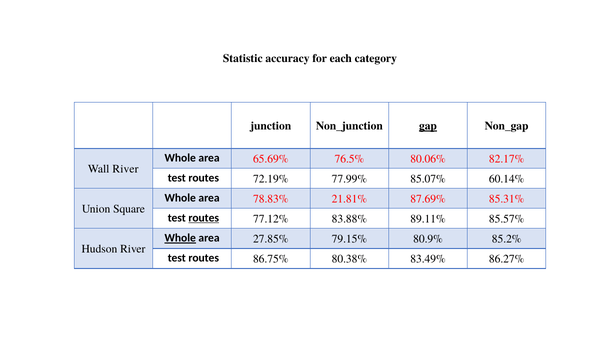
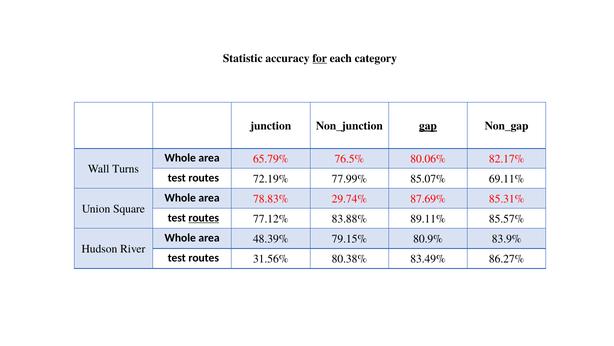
for underline: none -> present (320, 58)
65.69%: 65.69% -> 65.79% (271, 159)
Wall River: River -> Turns (126, 169)
60.14%: 60.14% -> 69.11% (507, 179)
21.81%: 21.81% -> 29.74% (349, 199)
Whole underline: present -> none (180, 238)
27.85%: 27.85% -> 48.39% (271, 239)
85.2%: 85.2% -> 83.9% (507, 239)
86.75%: 86.75% -> 31.56% (271, 259)
